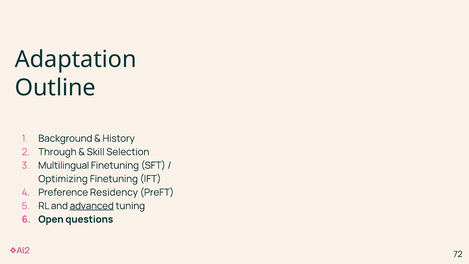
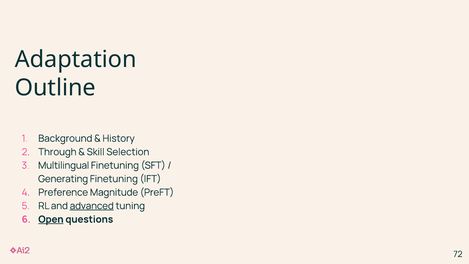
Optimizing: Optimizing -> Generating (63, 179)
Residency: Residency -> Magnitude (114, 192)
Open underline: none -> present (51, 219)
